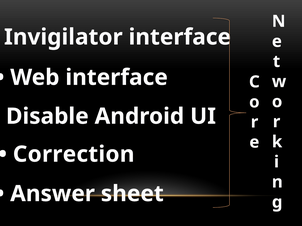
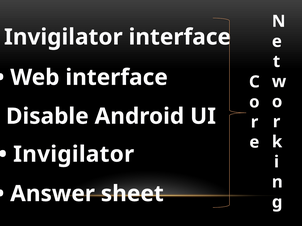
Correction: Correction -> Invigilator (74, 155)
